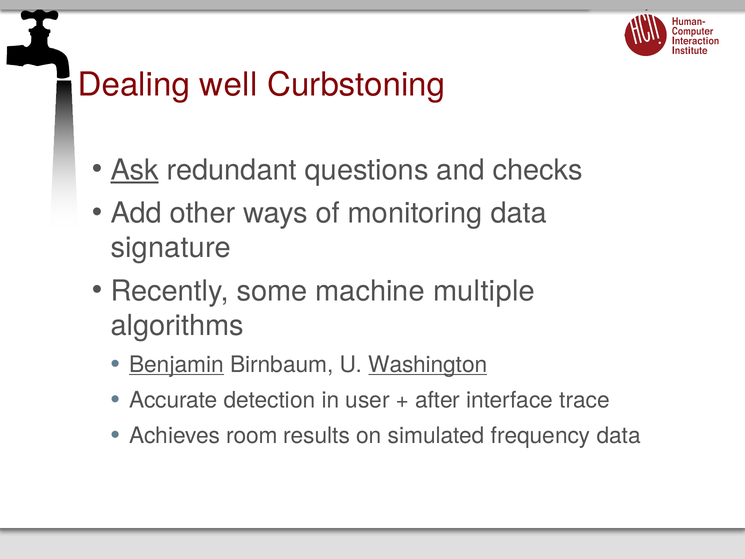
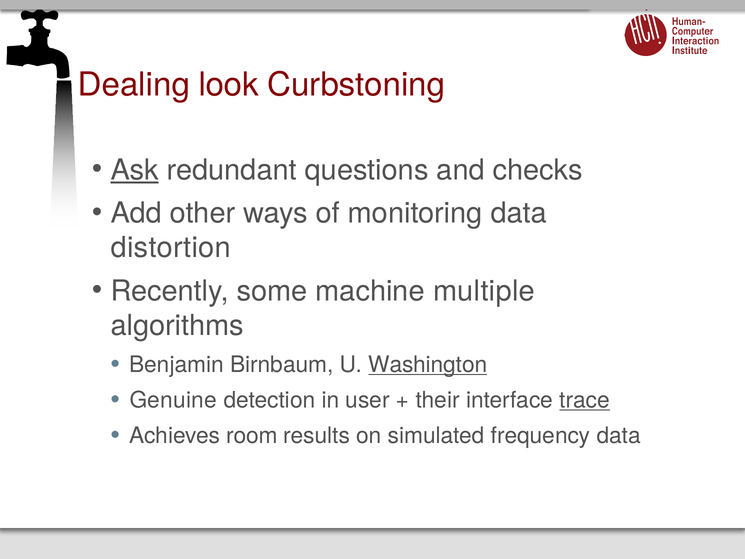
well: well -> look (229, 85)
signature: signature -> distortion (171, 248)
Benjamin underline: present -> none (177, 364)
Accurate: Accurate -> Genuine (173, 400)
after: after -> their (438, 400)
trace underline: none -> present (585, 400)
